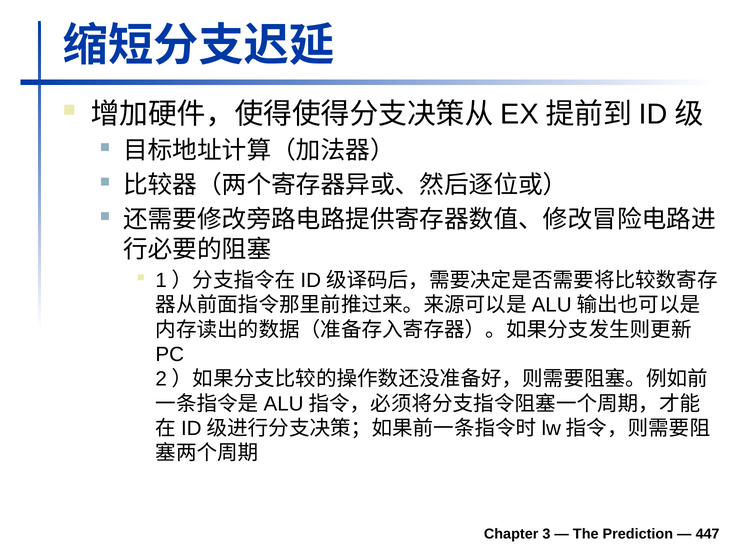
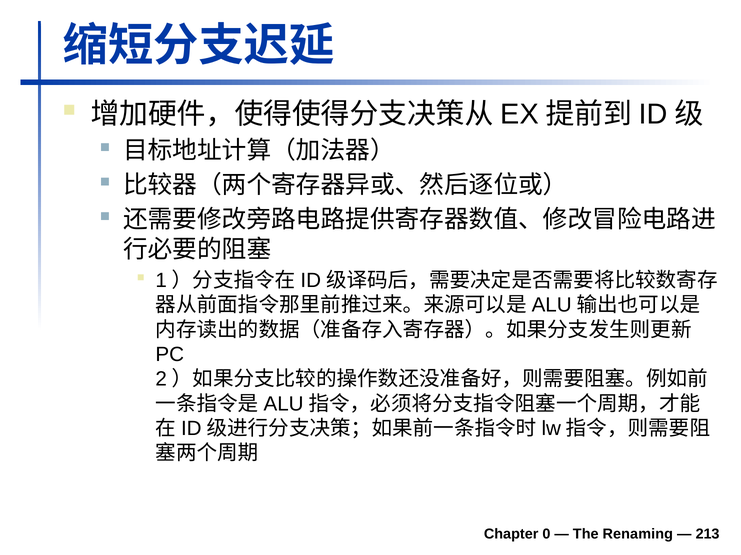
3: 3 -> 0 (546, 535)
Prediction: Prediction -> Renaming (638, 535)
447: 447 -> 213 (708, 535)
